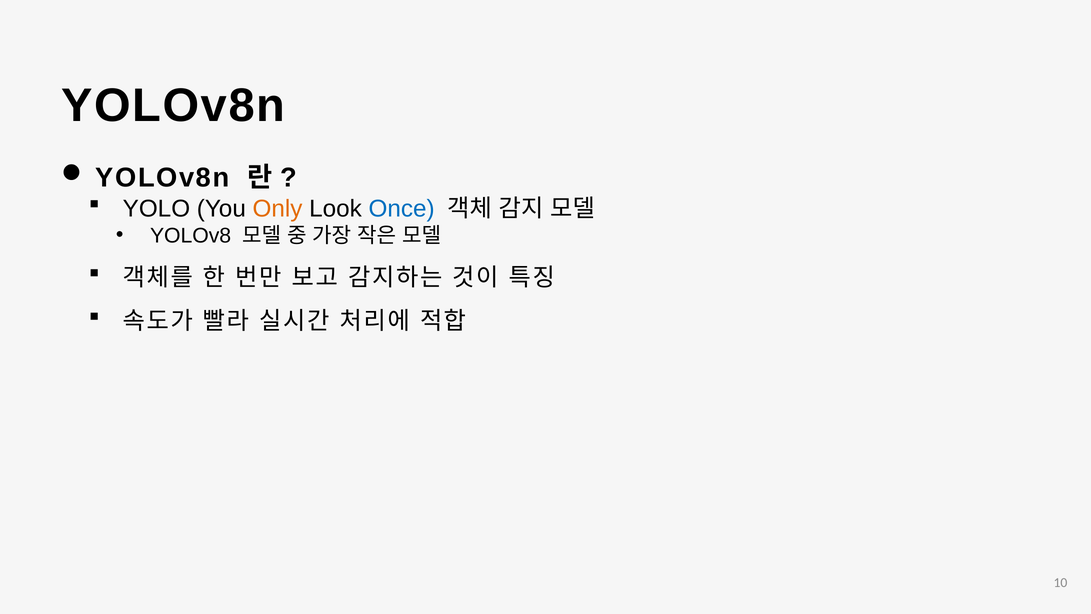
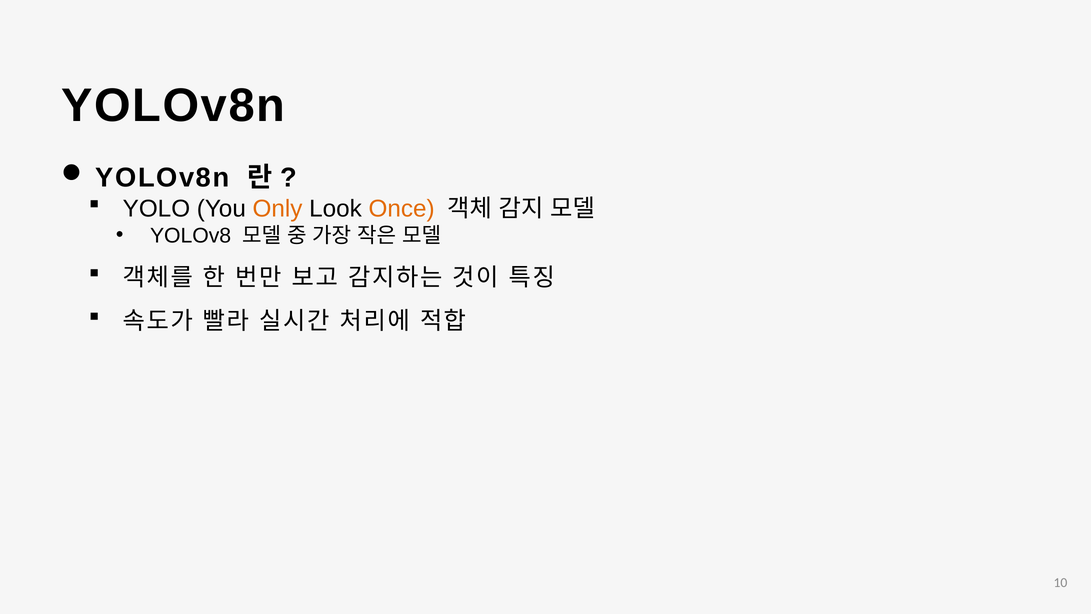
Once colour: blue -> orange (402, 208)
